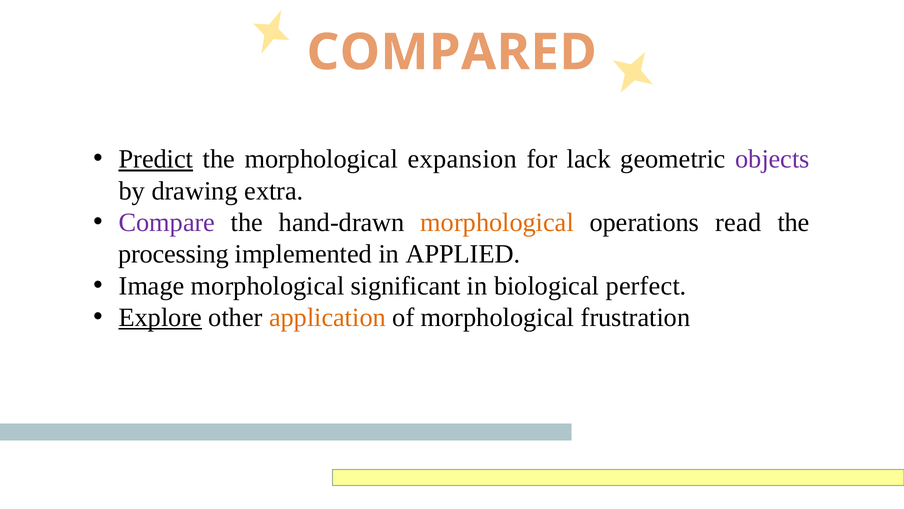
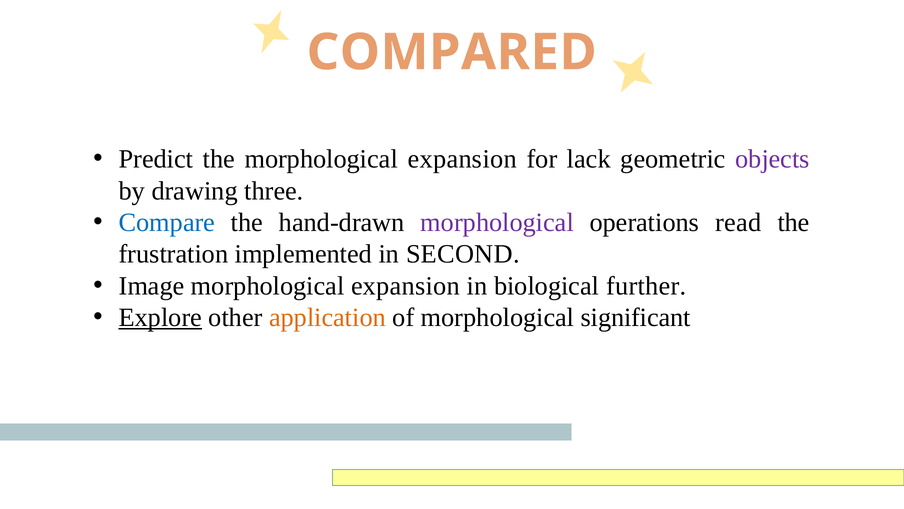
Predict underline: present -> none (156, 159)
extra: extra -> three (274, 191)
Compare colour: purple -> blue (167, 222)
morphological colour: orange -> purple (497, 222)
processing: processing -> frustration (173, 254)
APPLIED: APPLIED -> SECOND (463, 254)
significant: significant -> expansion (406, 286)
perfect: perfect -> further (646, 286)
frustration: frustration -> significant (636, 317)
